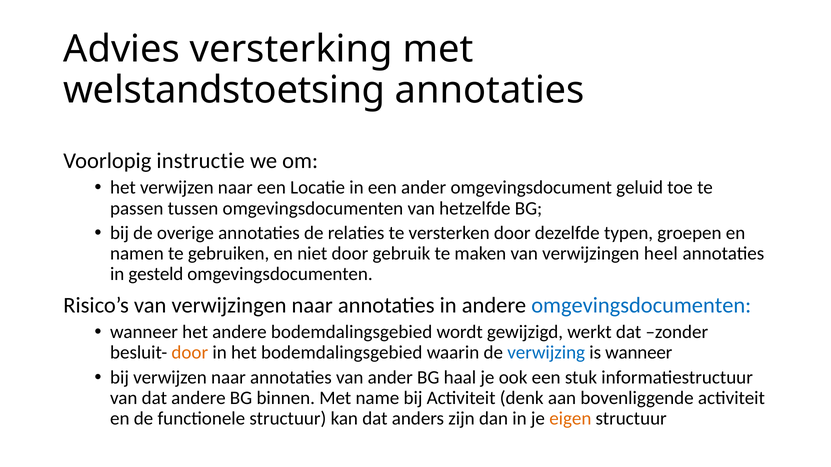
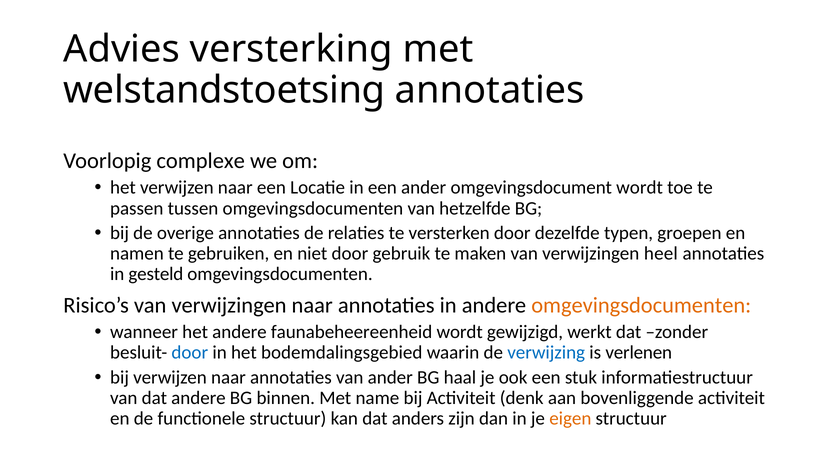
instructie: instructie -> complexe (201, 161)
omgevingsdocument geluid: geluid -> wordt (640, 188)
omgevingsdocumenten colour: blue -> orange (641, 305)
andere bodemdalingsgebied: bodemdalingsgebied -> faunabeheereenheid (352, 332)
door colour: orange -> blue (190, 353)
is wanneer: wanneer -> verlenen (639, 353)
